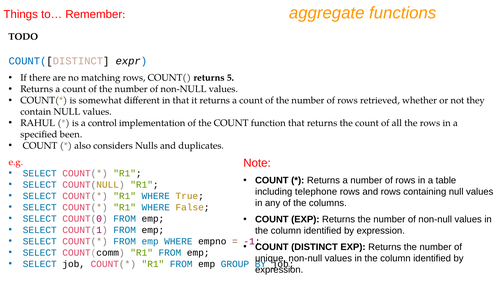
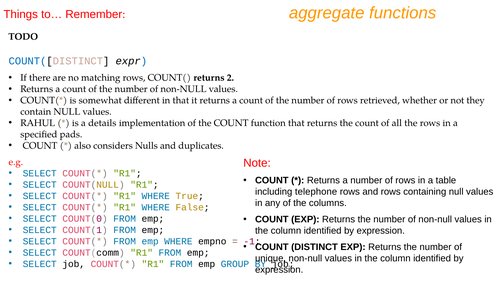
5: 5 -> 2 (230, 78)
control: control -> details (102, 123)
been: been -> pads (71, 134)
